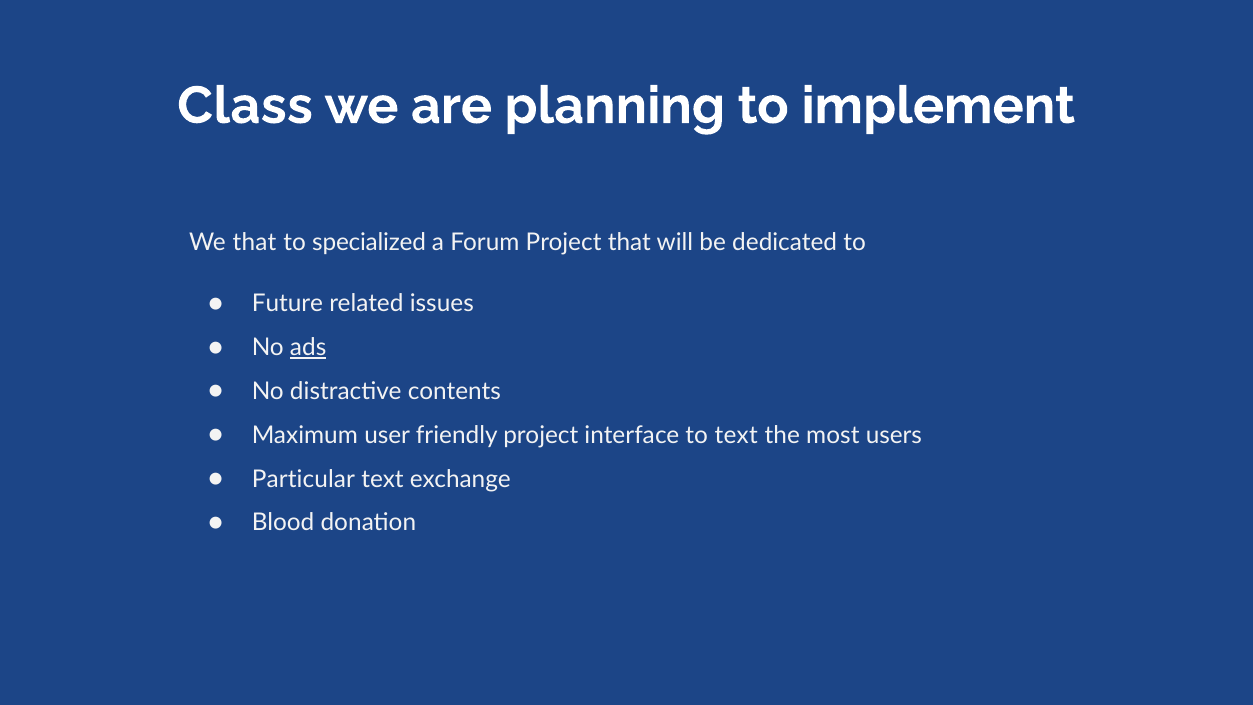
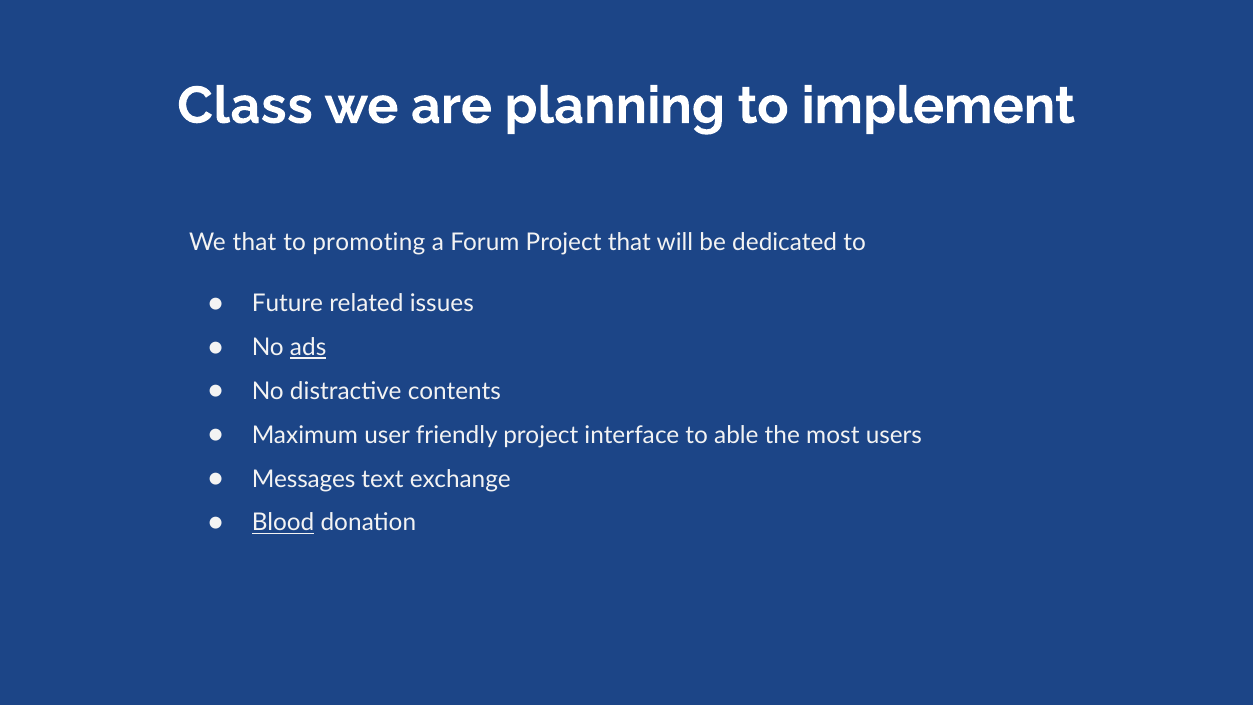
specialized: specialized -> promoting (369, 242)
to text: text -> able (736, 435)
Particular: Particular -> Messages (304, 479)
Blood underline: none -> present (283, 523)
